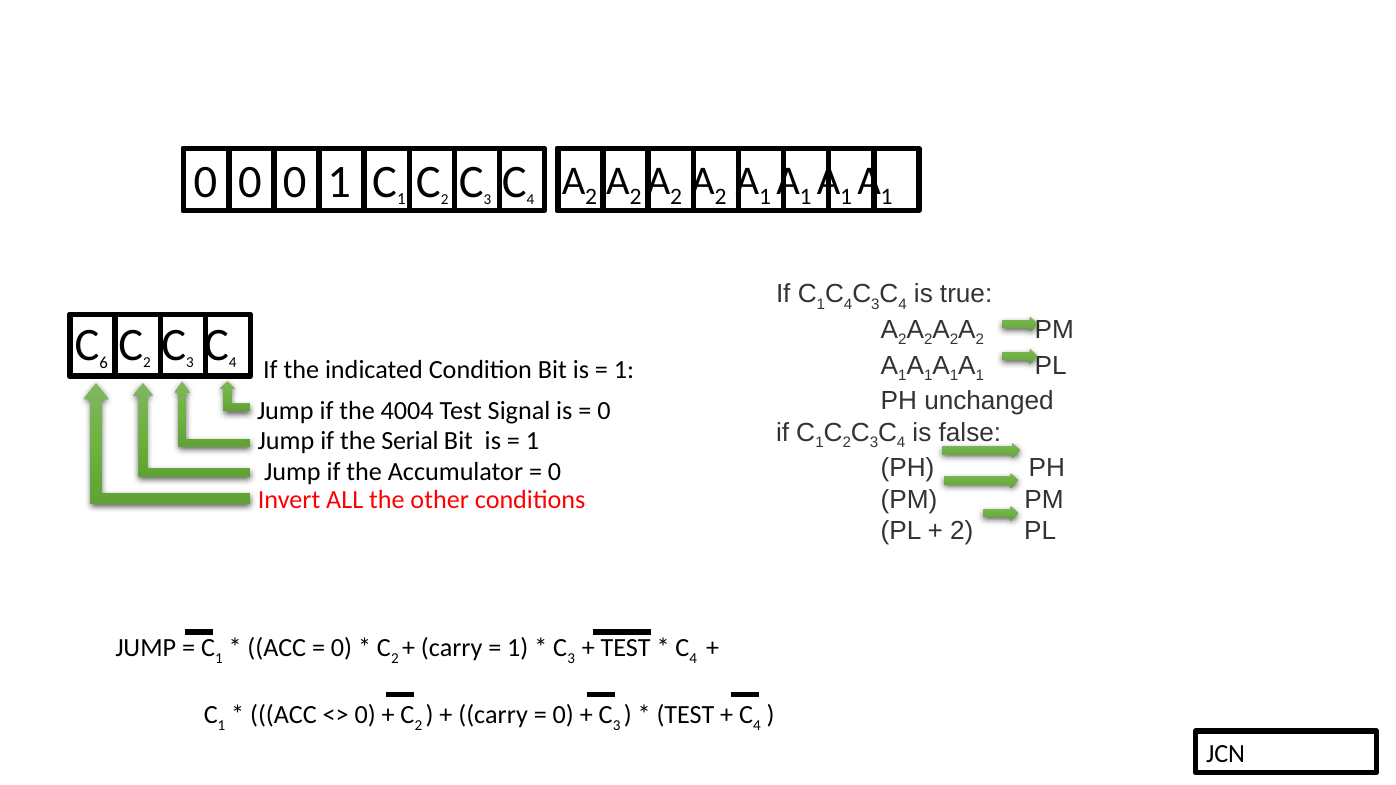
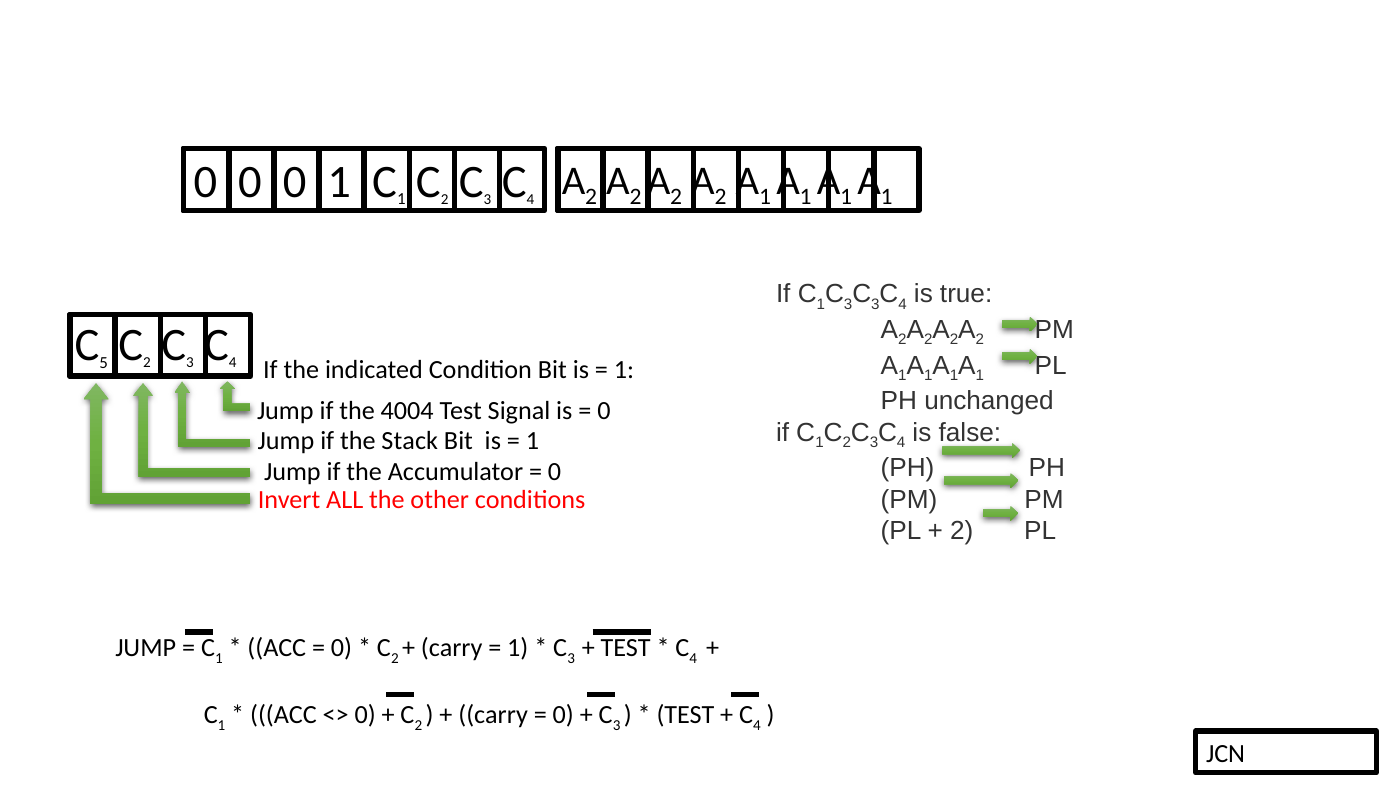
4: 4 -> 3 (848, 304)
6: 6 -> 5 (104, 363)
Serial: Serial -> Stack (410, 441)
